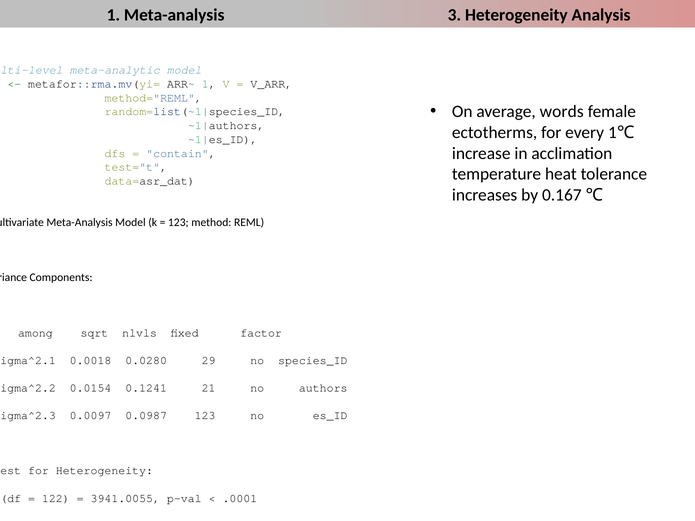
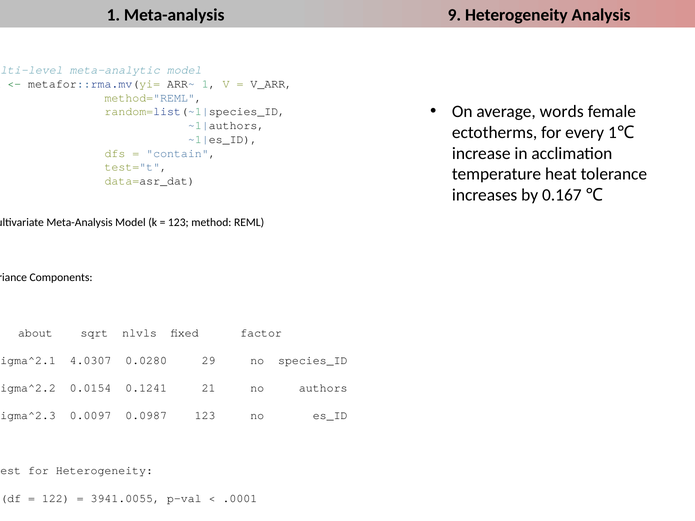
3: 3 -> 9 (454, 15)
among: among -> about (35, 333)
0.0018: 0.0018 -> 4.0307 (91, 361)
